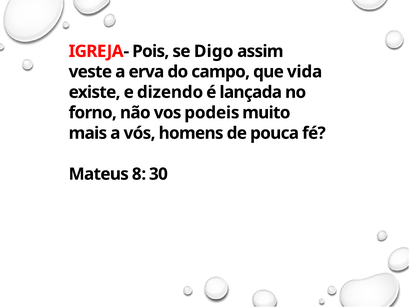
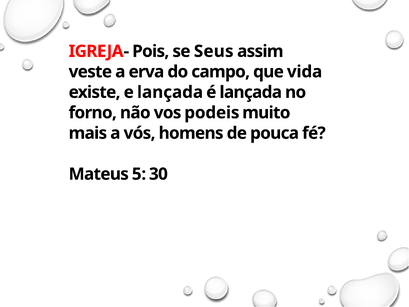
Digo: Digo -> Seus (214, 51)
e dizendo: dizendo -> lançada (170, 92)
8: 8 -> 5 (139, 174)
